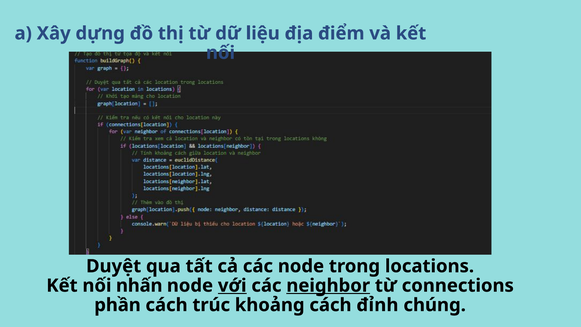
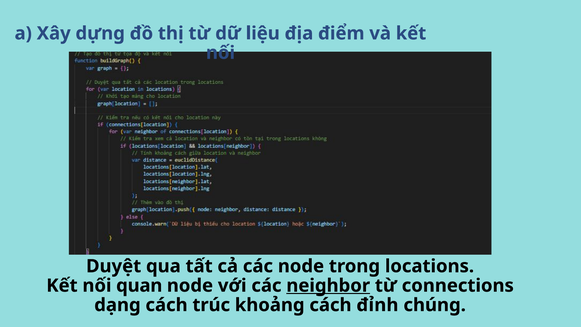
nhấn: nhấn -> quan (139, 285)
với underline: present -> none (232, 285)
phần: phần -> dạng (117, 305)
